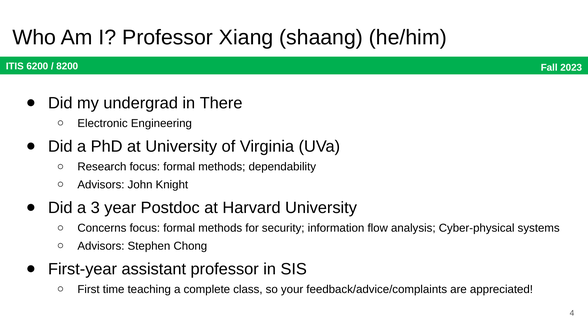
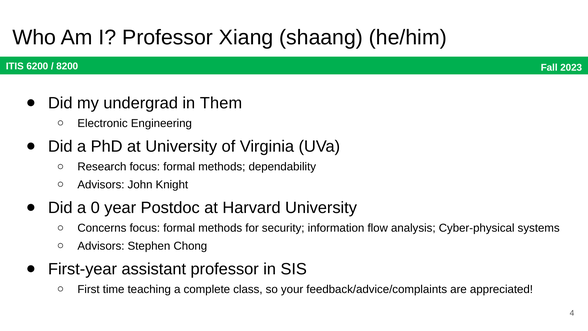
There: There -> Them (221, 103)
3: 3 -> 0 (95, 208)
